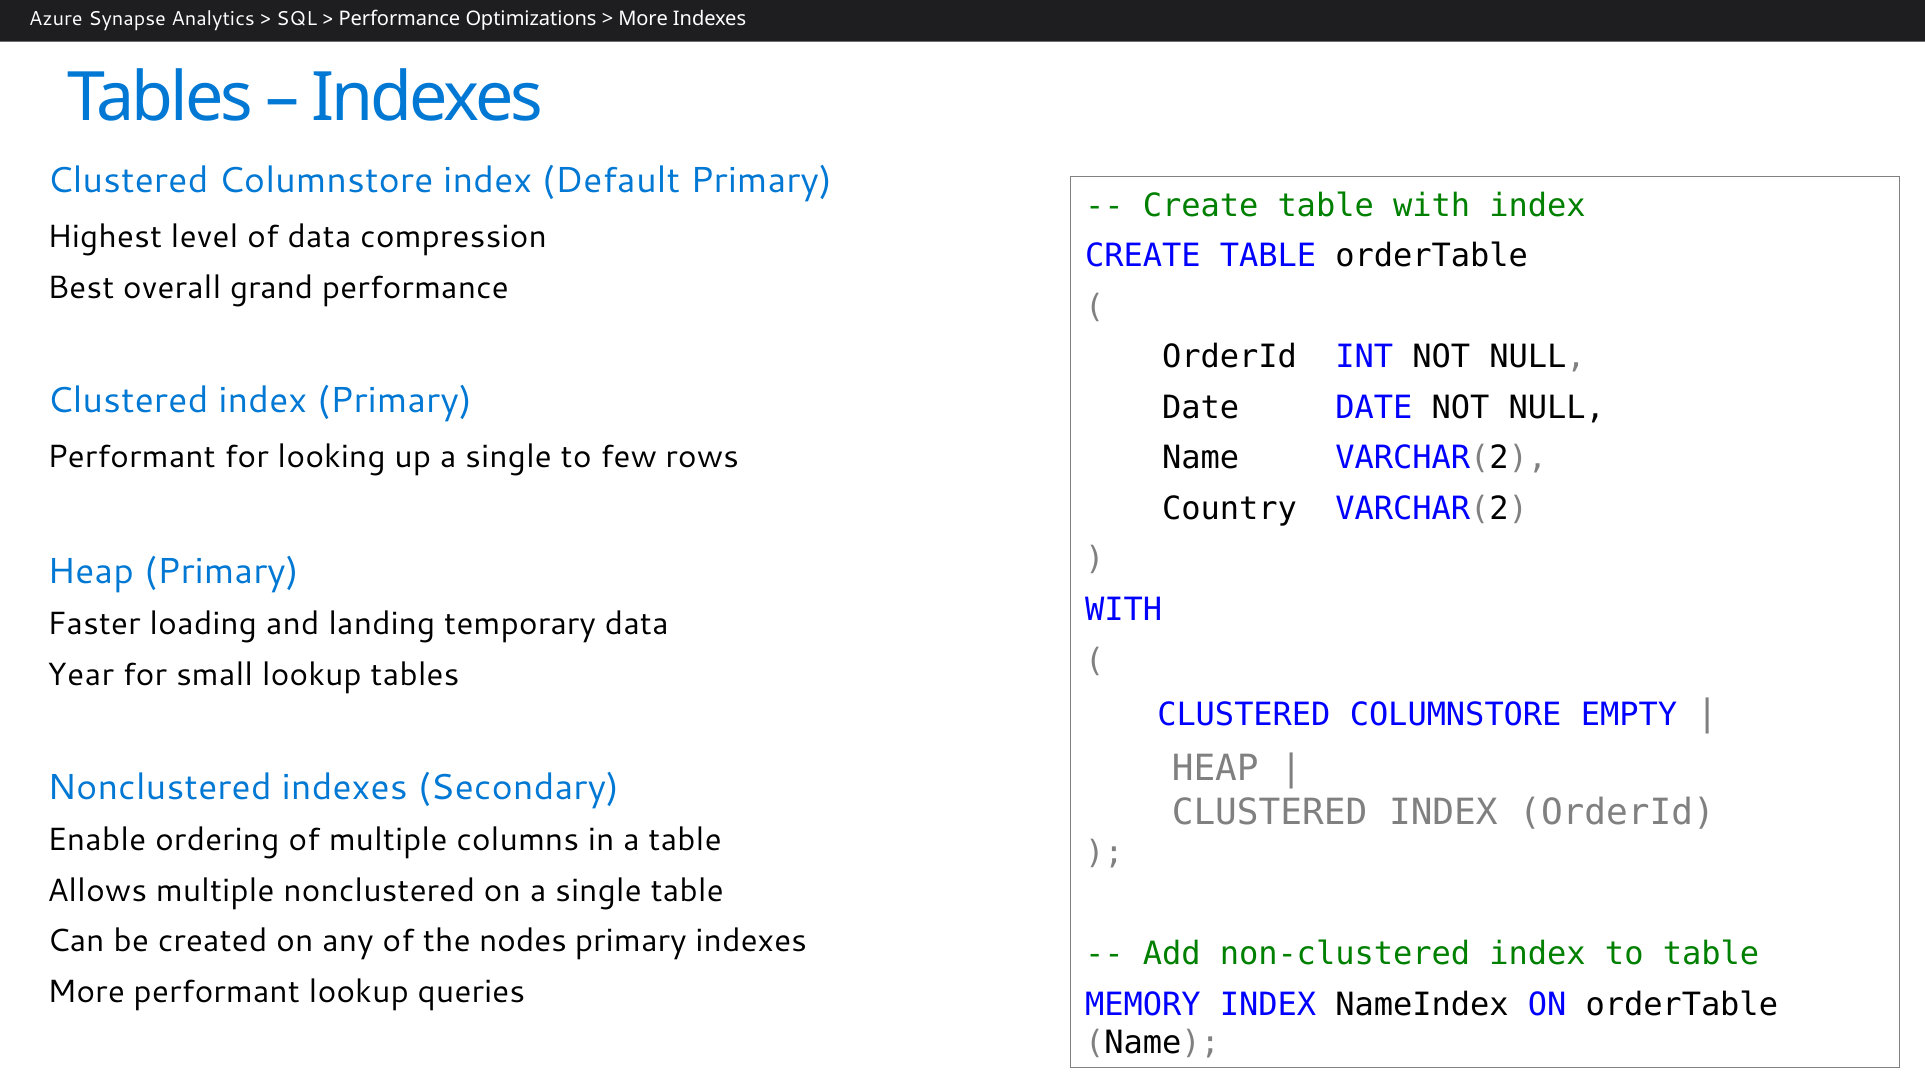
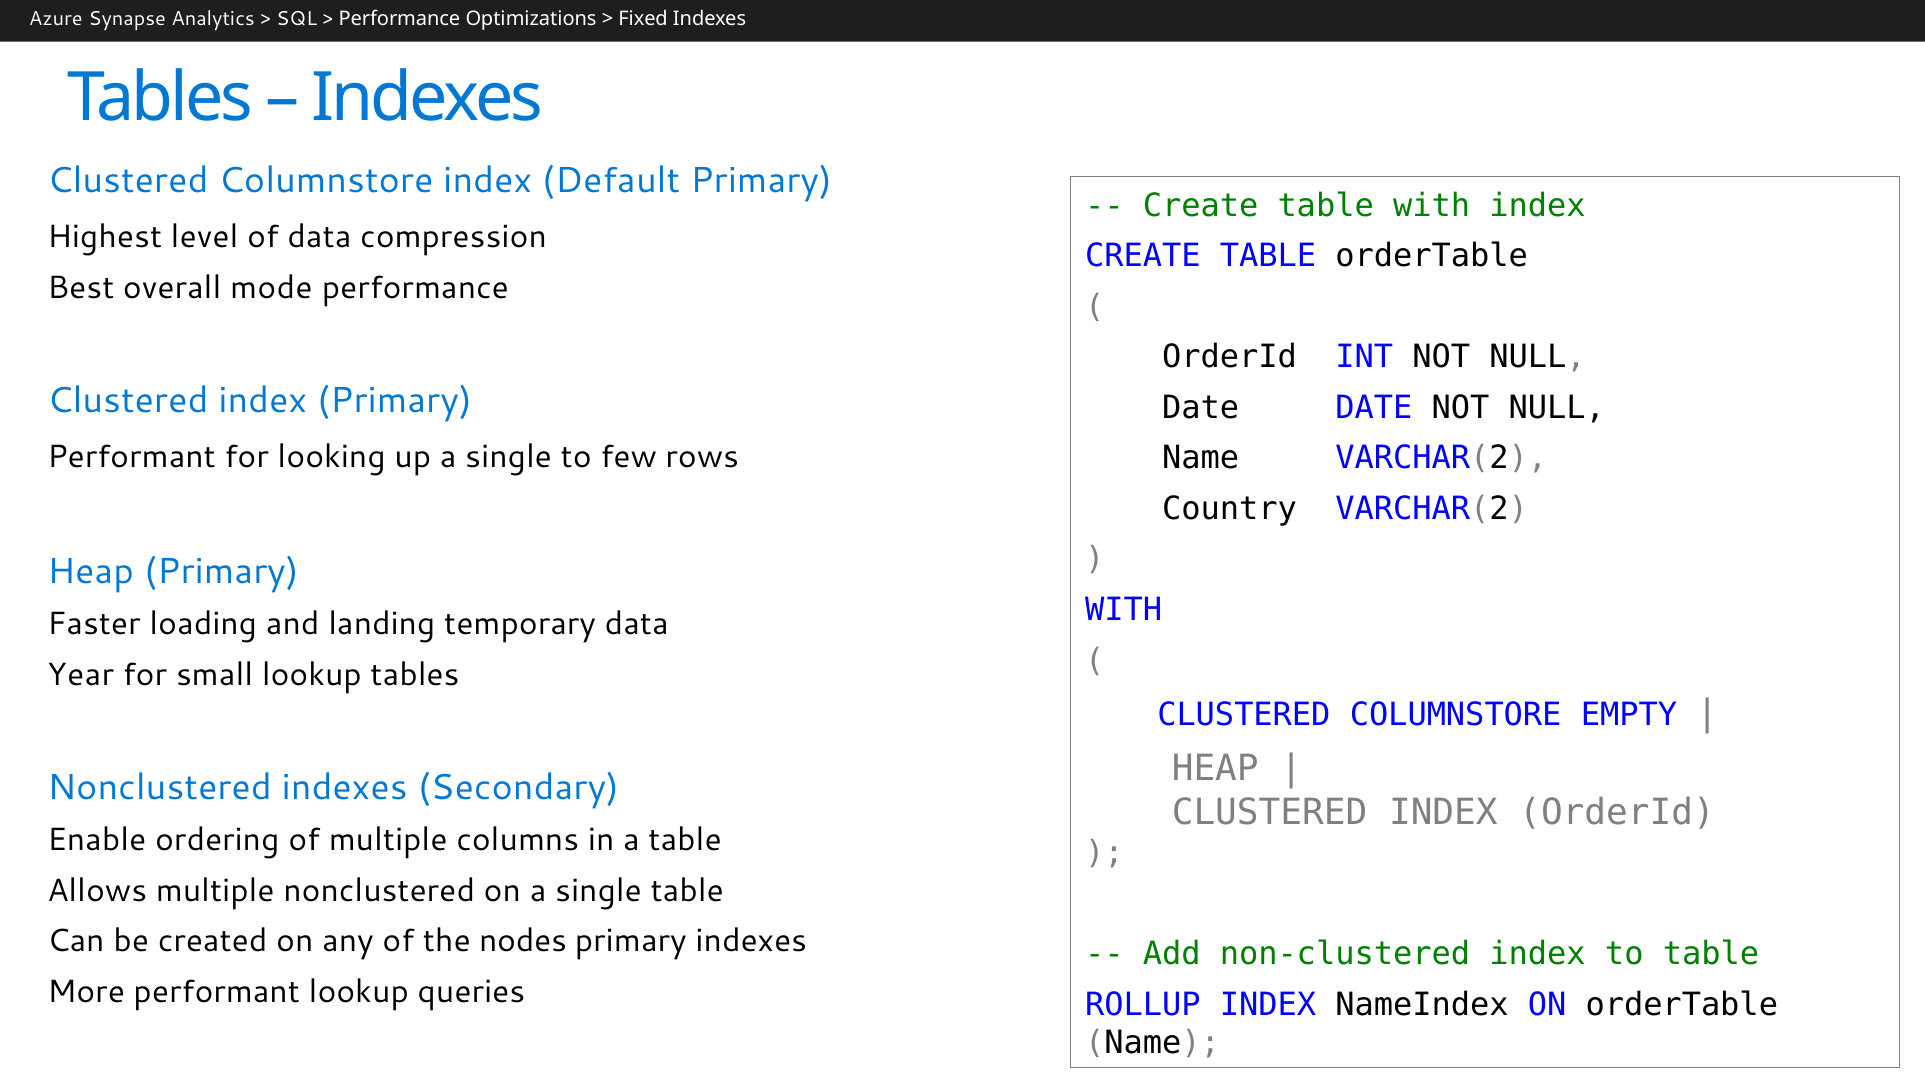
More: More -> Fixed (643, 19)
grand: grand -> mode (271, 287)
MEMORY: MEMORY -> ROLLUP (1143, 1004)
